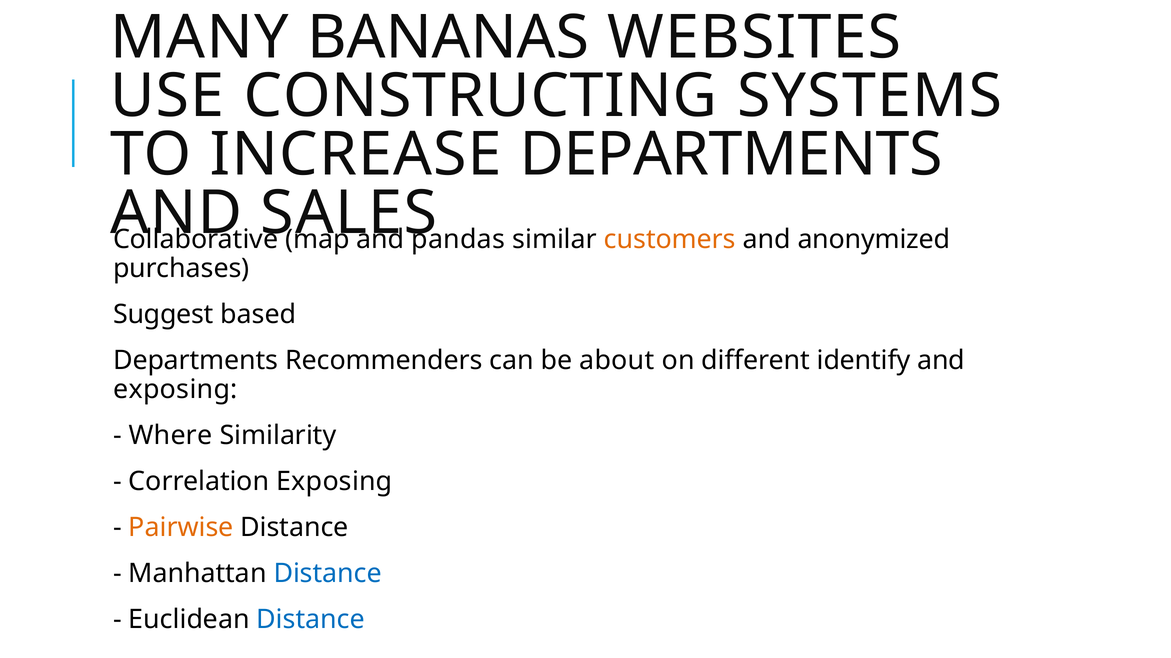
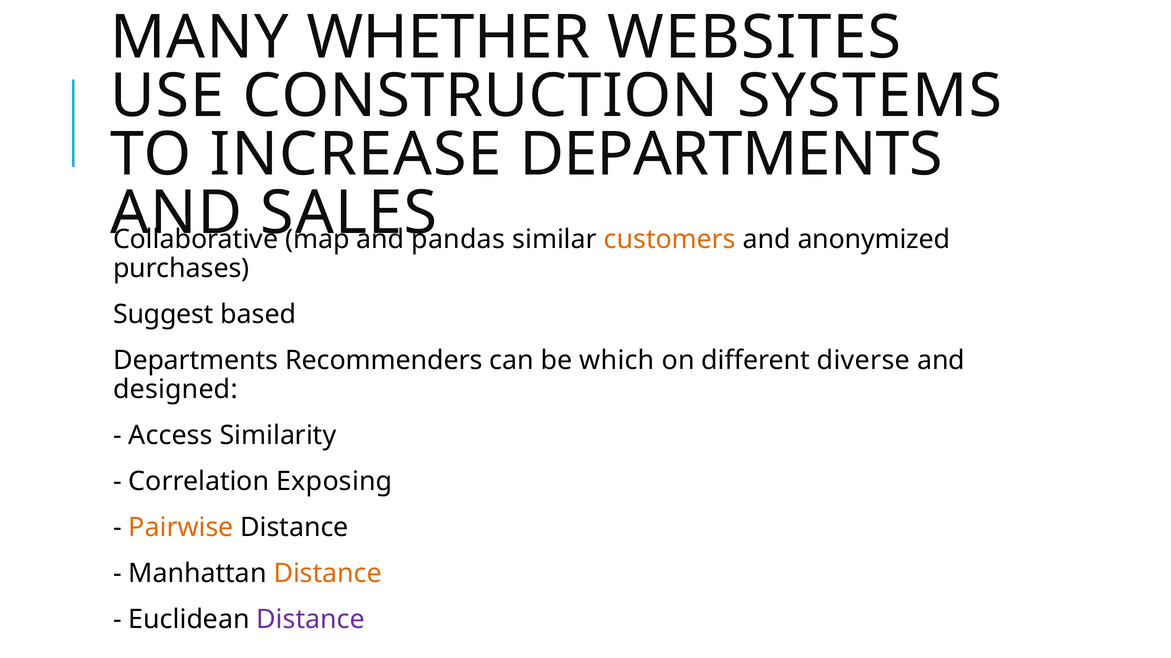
BANANAS: BANANAS -> WHETHER (448, 38)
CONSTRUCTING: CONSTRUCTING -> CONSTRUCTION (480, 96)
about: about -> which (617, 361)
identify: identify -> diverse (863, 361)
exposing: exposing -> designed (175, 390)
Where: Where -> Access (171, 436)
Distance colour: blue -> orange (328, 574)
Distance colour: blue -> purple (311, 620)
